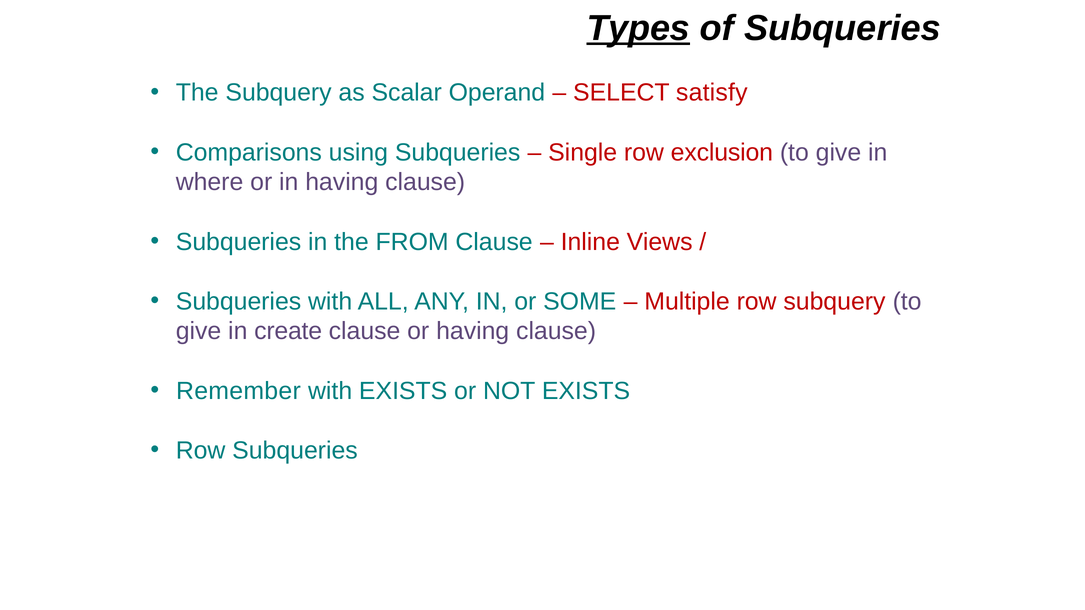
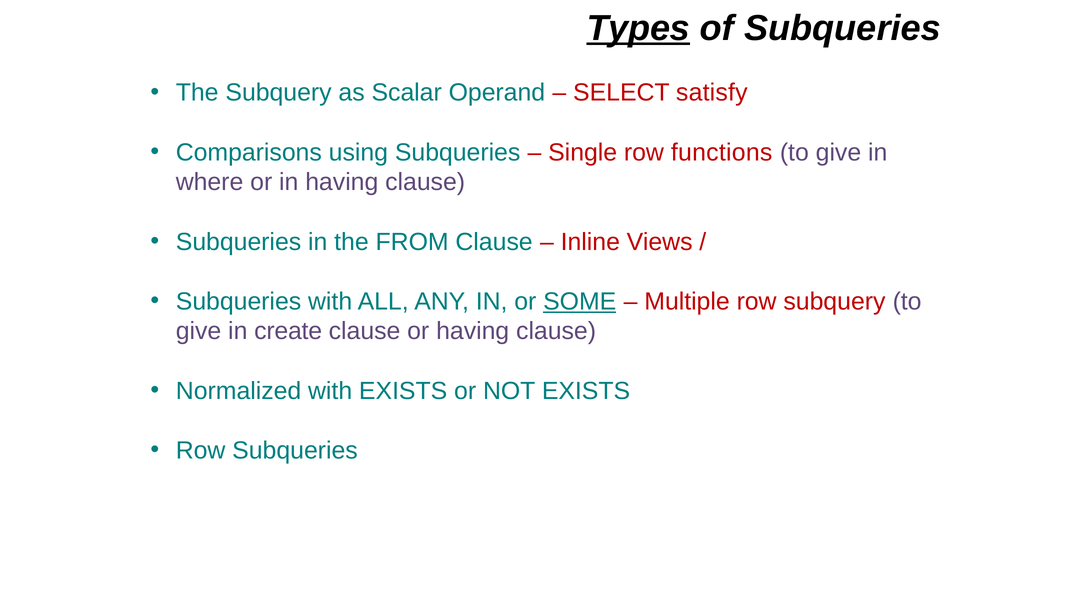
exclusion: exclusion -> functions (722, 153)
SOME underline: none -> present (580, 302)
Remember: Remember -> Normalized (239, 391)
